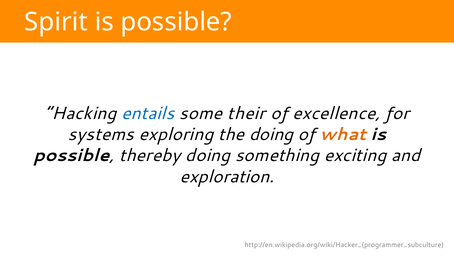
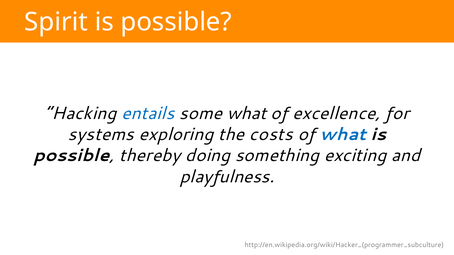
some their: their -> what (246, 113)
the doing: doing -> costs (271, 135)
what colour: orange -> blue (343, 135)
exploration: exploration -> playfulness (227, 177)
